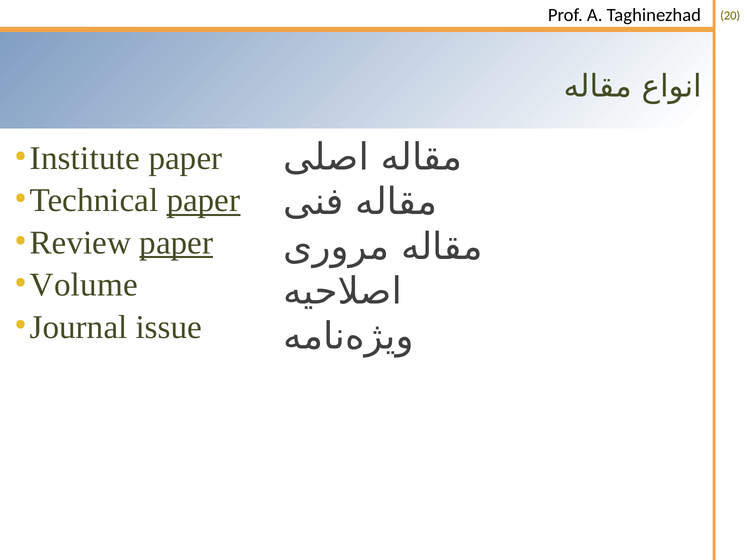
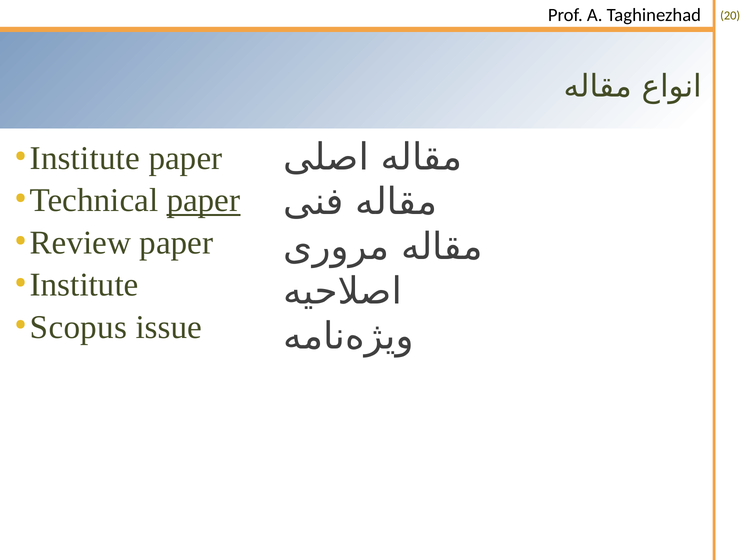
paper underline: present -> none (176, 243)
Volume: Volume -> Institute (84, 285)
Journal: Journal -> Scopus (78, 327)
